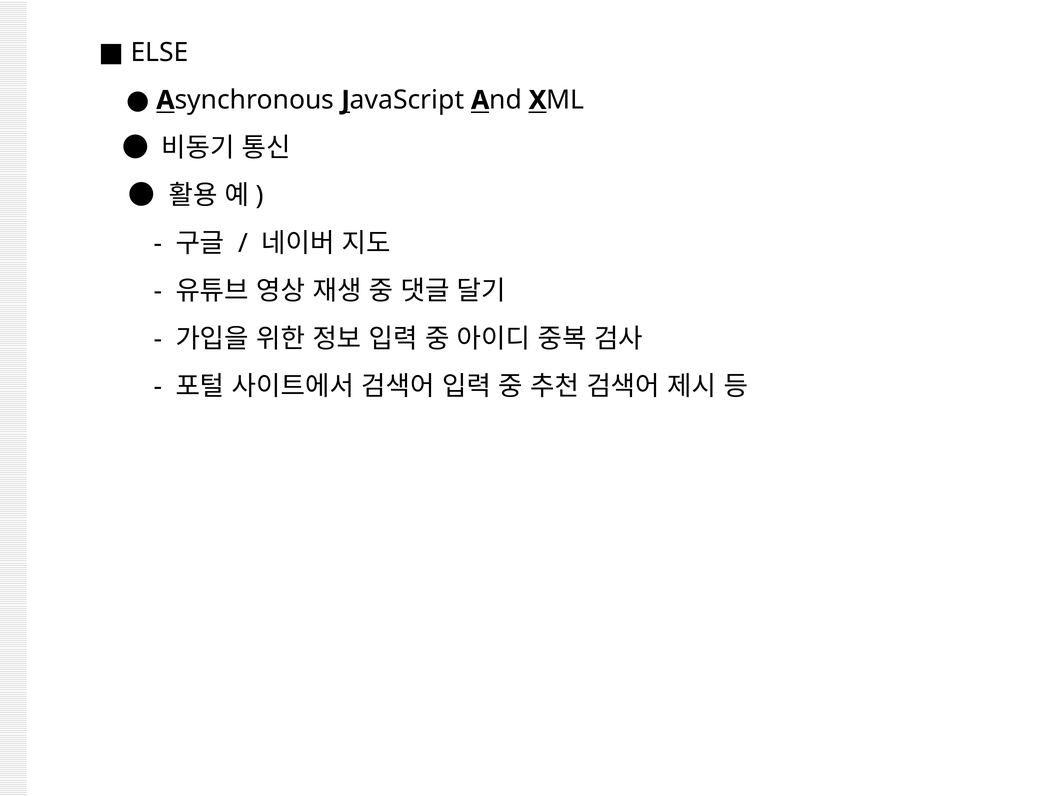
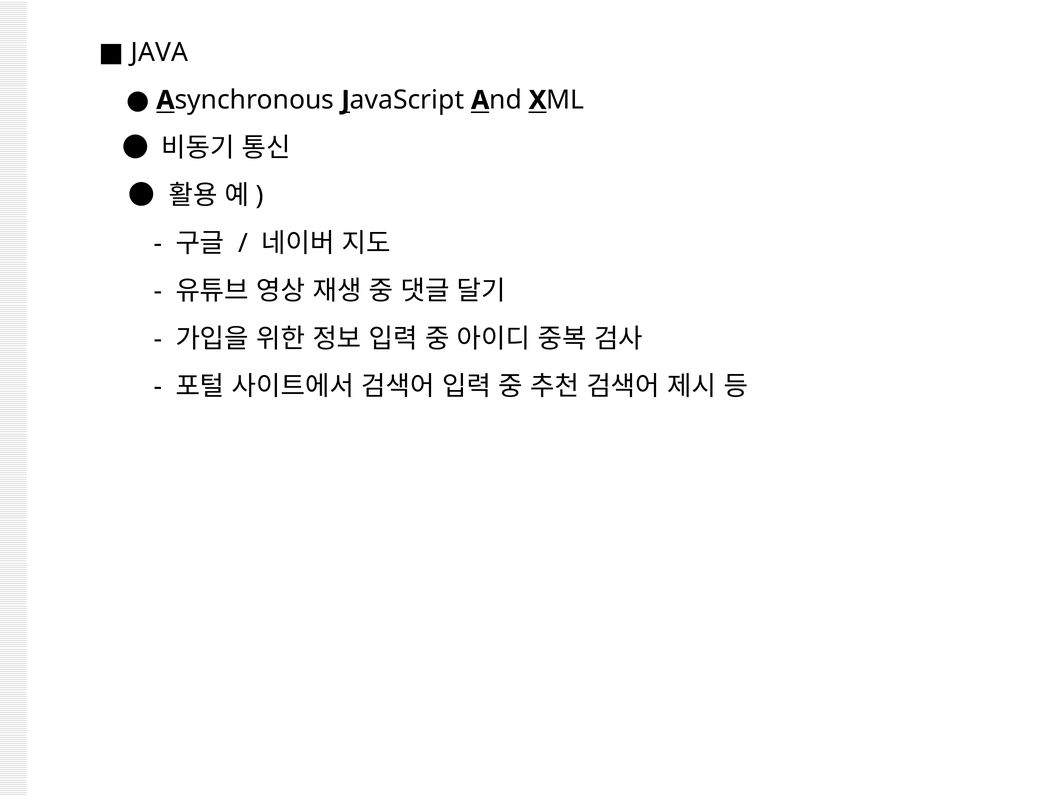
ELSE: ELSE -> JAVA (160, 52)
